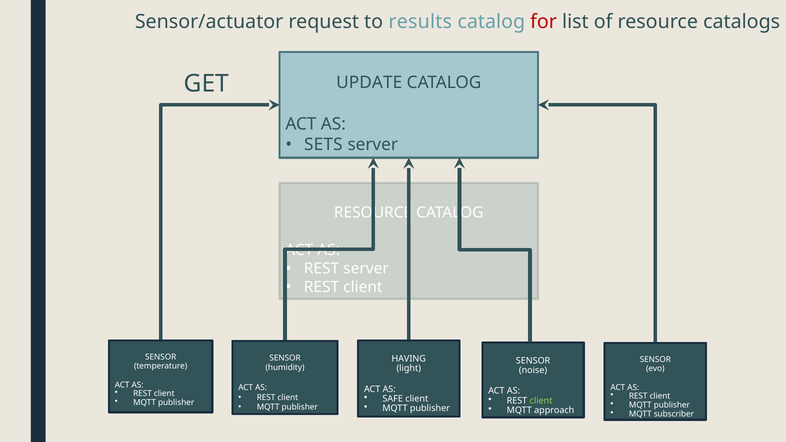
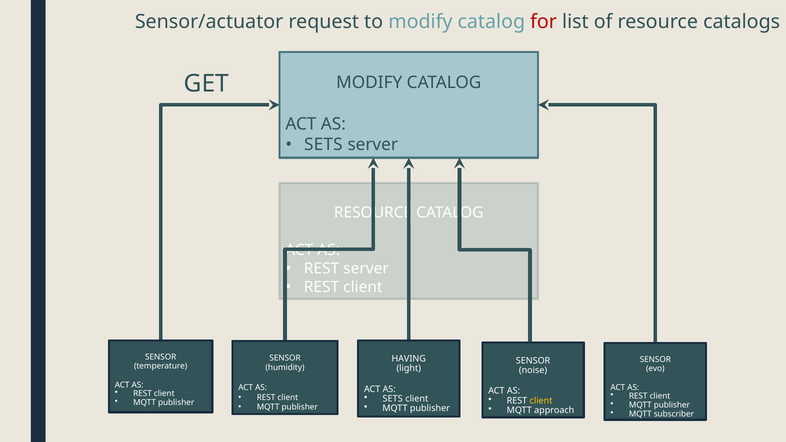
to results: results -> modify (420, 22)
UPDATE: UPDATE -> MODIFY (369, 83)
SAFE: SAFE -> SETS (393, 399)
client colour: light green -> yellow (541, 401)
